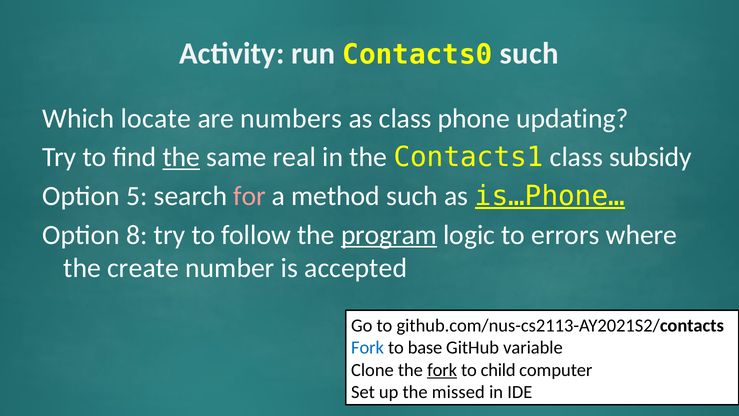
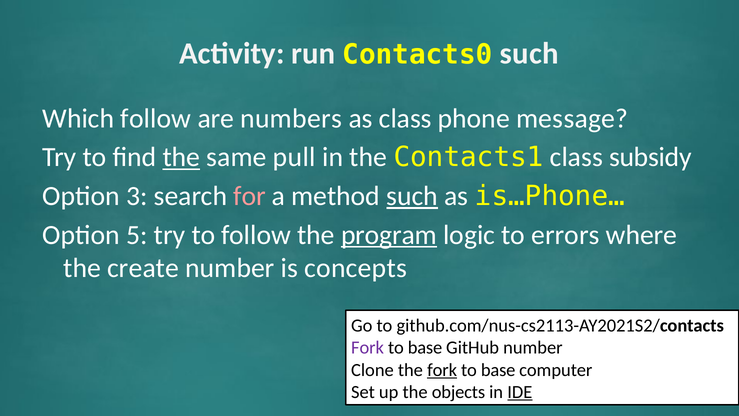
Which locate: locate -> follow (156, 118)
updating: updating -> message (572, 118)
real: real -> pull (294, 157)
5: 5 -> 3 (137, 196)
such underline: none -> present (412, 196)
is…Phone… underline: present -> none (550, 196)
8: 8 -> 5 (137, 235)
accepted: accepted -> concepts (356, 268)
Fork colour: blue -> purple (368, 347)
GitHub variable: variable -> number (533, 347)
child: child -> base (498, 370)
missed: missed -> objects (458, 392)
IDE underline: none -> present (520, 392)
